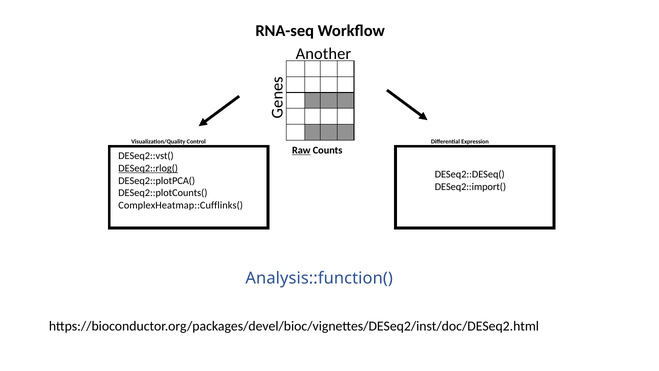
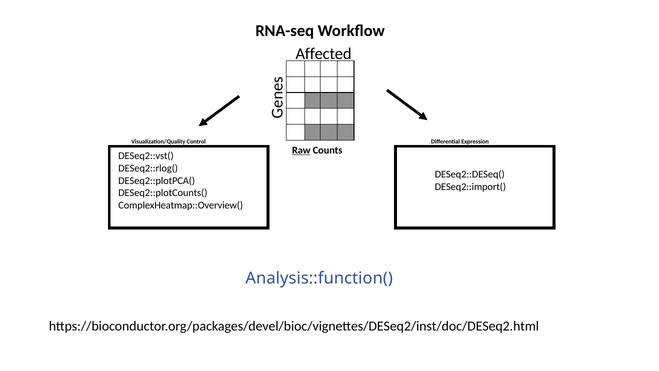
Another: Another -> Affected (324, 54)
DESeq2::rlog( underline: present -> none (148, 168)
ComplexHeatmap::Cufflinks(: ComplexHeatmap::Cufflinks( -> ComplexHeatmap::Overview( (181, 205)
